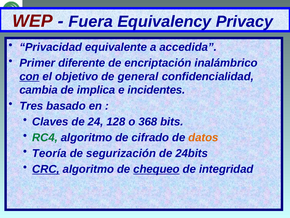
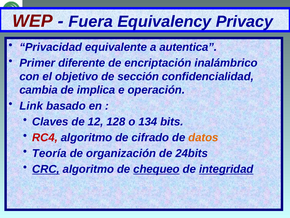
accedida: accedida -> autentica (188, 47)
con underline: present -> none (29, 76)
general: general -> sección (138, 76)
incidentes: incidentes -> operación (156, 90)
Tres: Tres -> Link (31, 106)
24: 24 -> 12 (96, 121)
368: 368 -> 134 (148, 121)
RC4 colour: green -> red (45, 137)
segurización: segurización -> organización (121, 153)
integridad underline: none -> present (226, 169)
